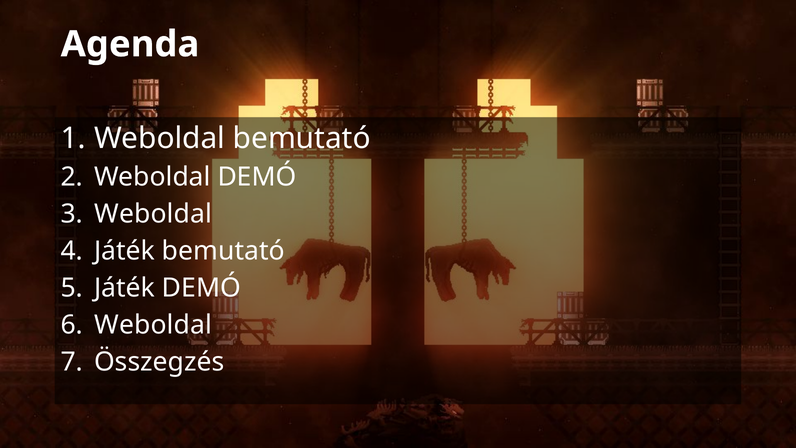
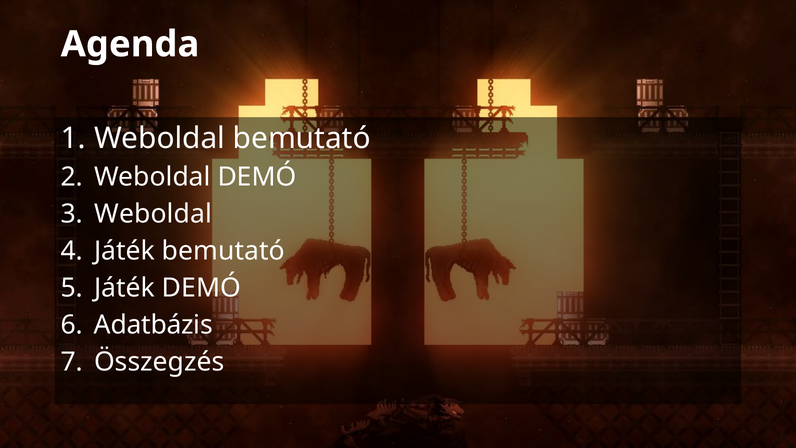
Weboldal: Weboldal -> Adatbázis (153, 325)
